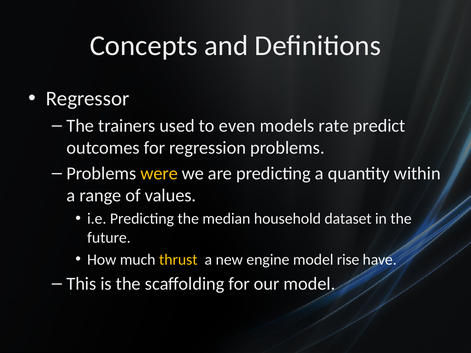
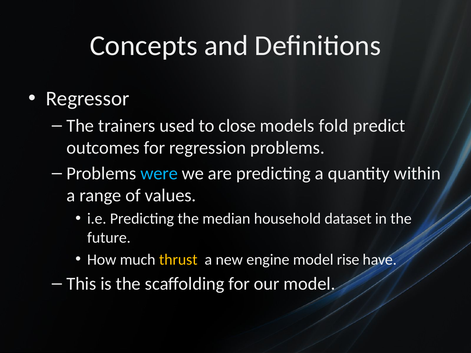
even: even -> close (237, 126)
rate: rate -> fold (333, 126)
were colour: yellow -> light blue (159, 174)
